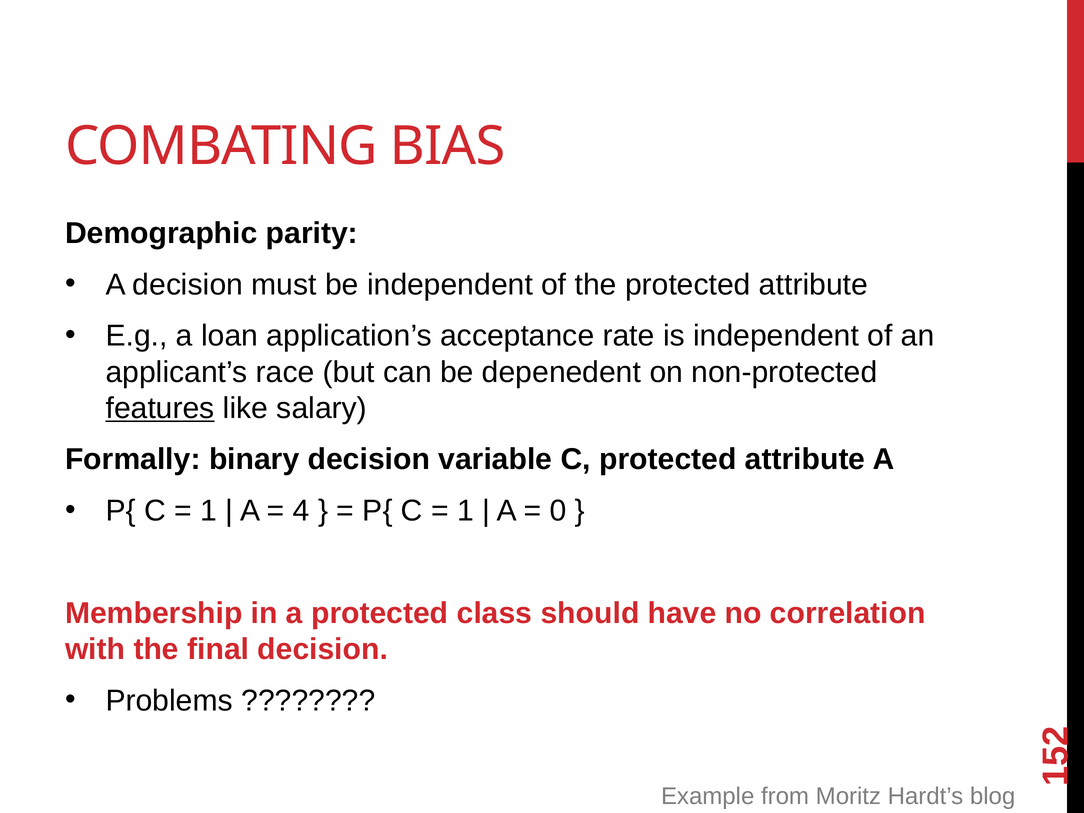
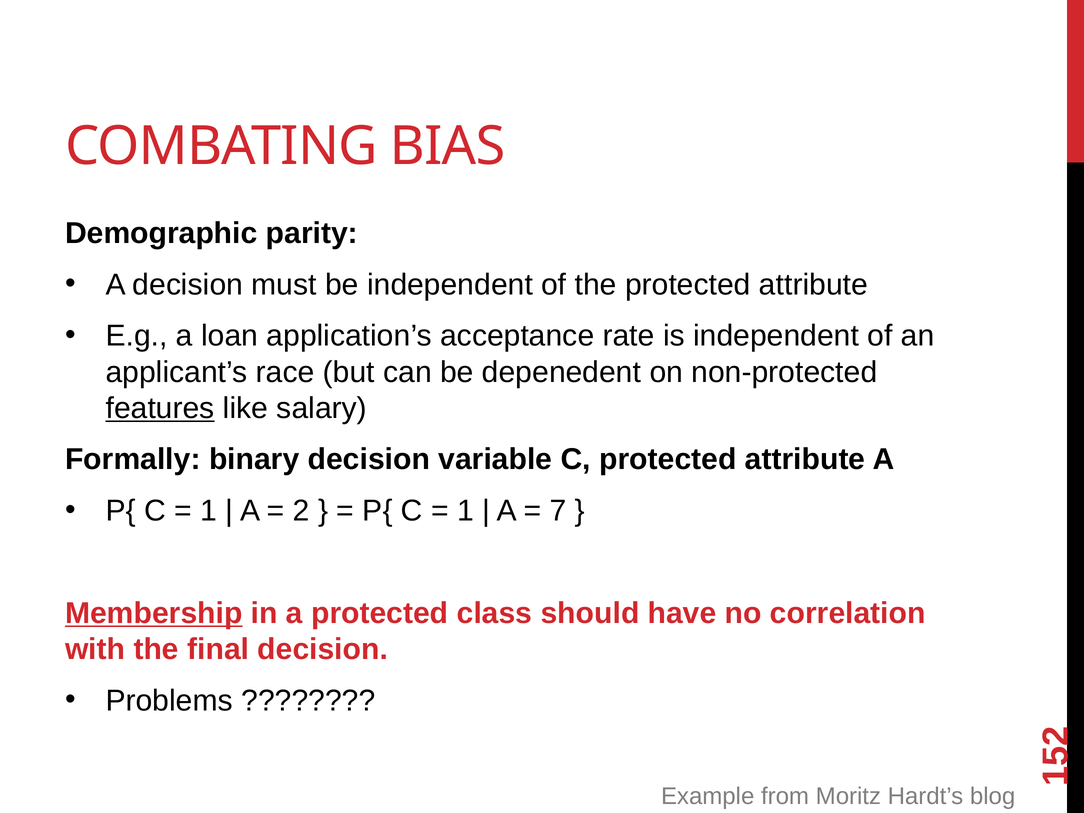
4: 4 -> 2 (301, 511)
0: 0 -> 7 (558, 511)
Membership underline: none -> present (154, 613)
